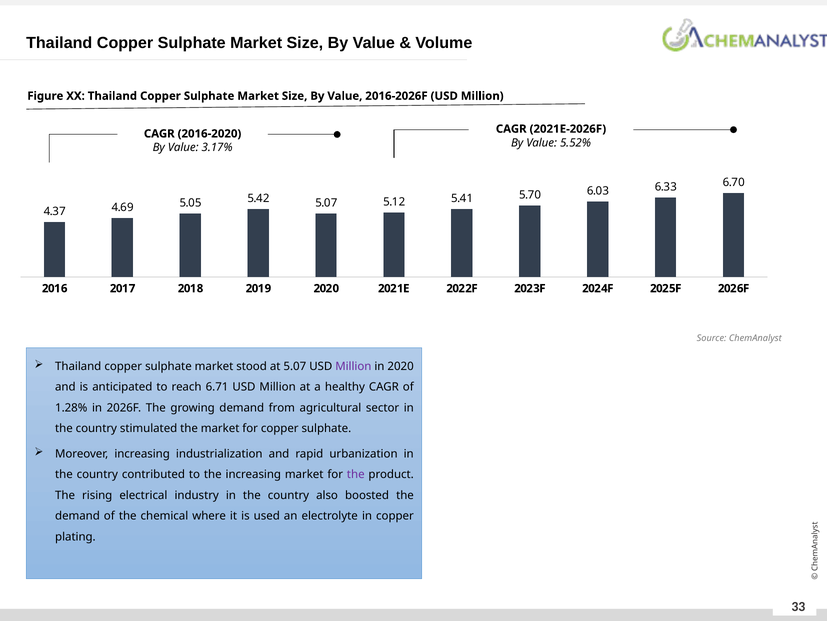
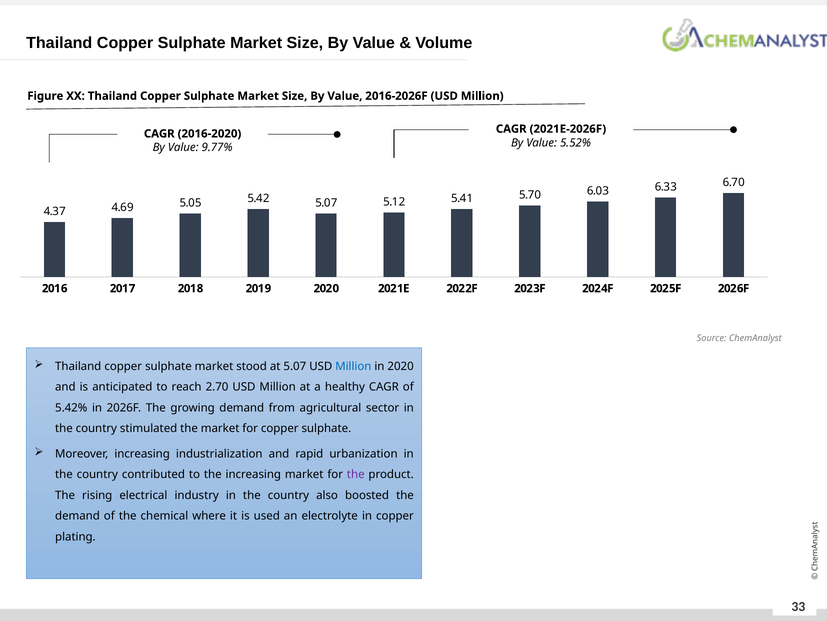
3.17%: 3.17% -> 9.77% (217, 147)
Million colour: purple -> blue (353, 366)
6.71: 6.71 -> 2.70 (217, 387)
1.28%: 1.28% -> 5.42% (71, 407)
